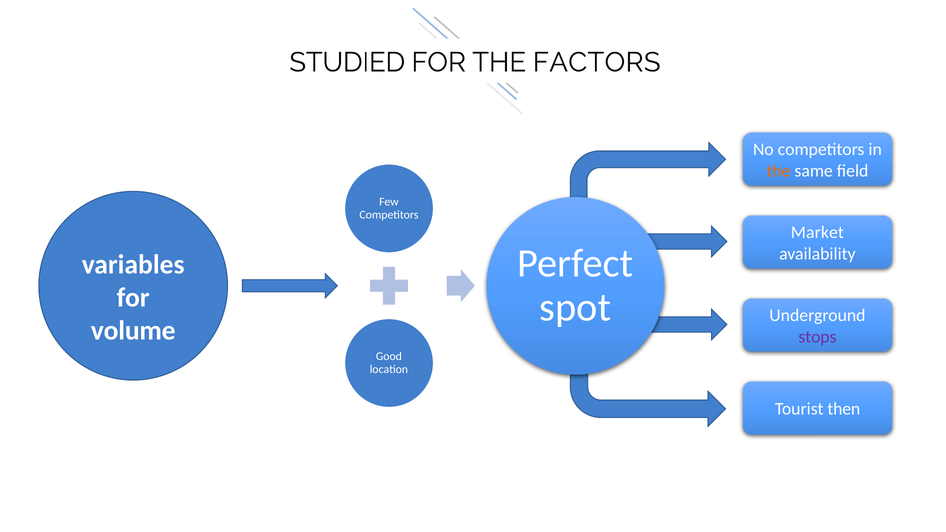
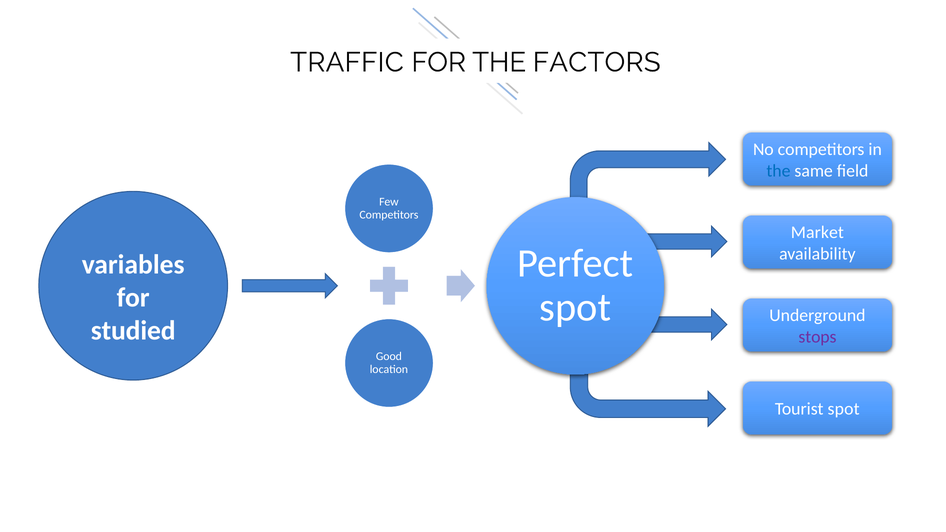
STUDIED: STUDIED -> TRAFFIC (347, 62)
the colour: orange -> blue (778, 171)
volume: volume -> studied (133, 331)
Tourist then: then -> spot (844, 409)
